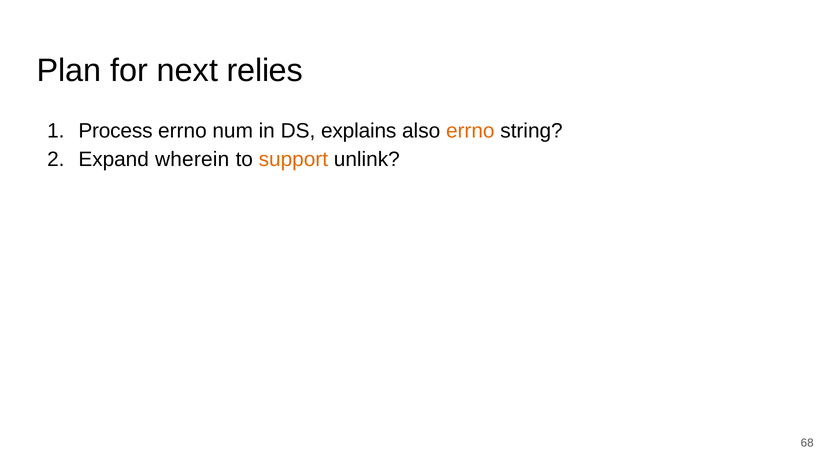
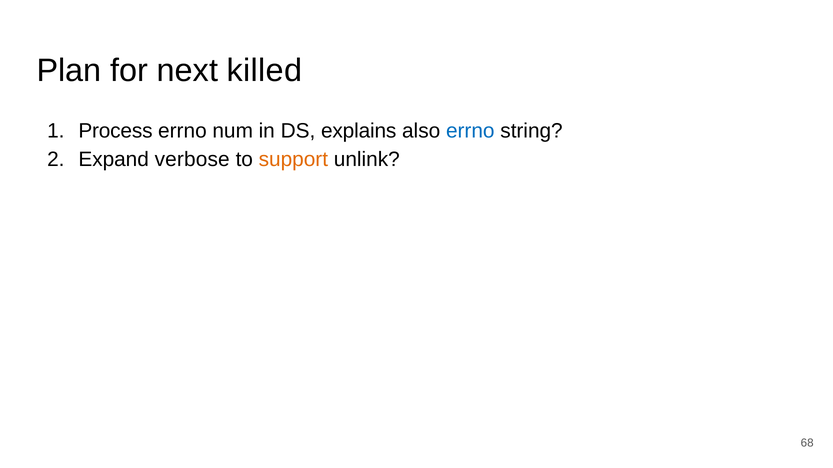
relies: relies -> killed (265, 71)
errno colour: orange -> blue (470, 131)
wherein: wherein -> verbose (192, 160)
